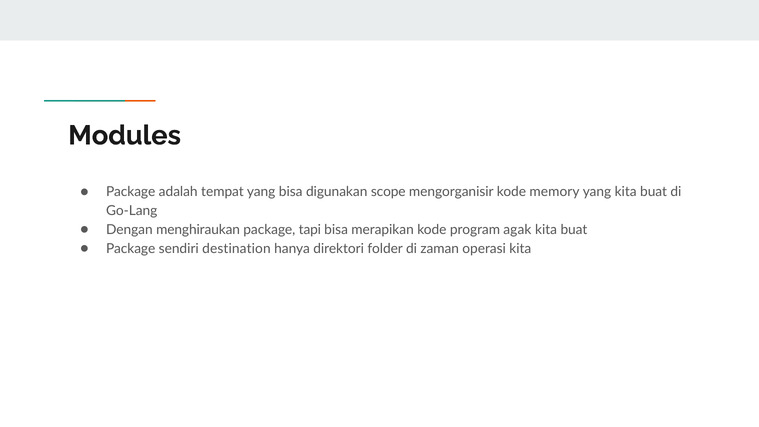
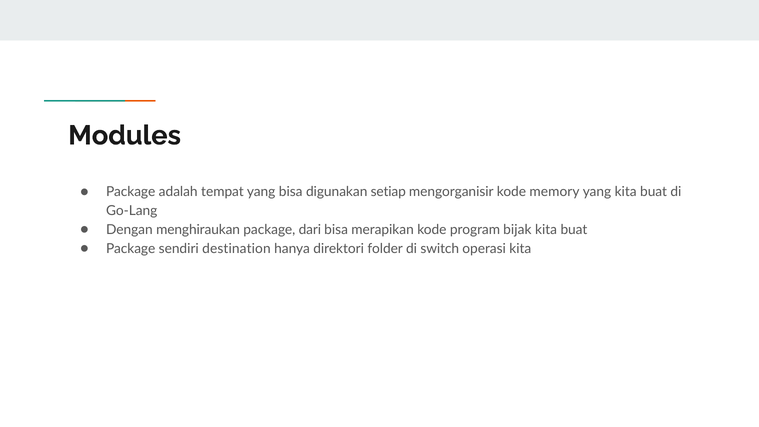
scope: scope -> setiap (388, 192)
tapi: tapi -> dari (310, 230)
agak: agak -> bijak (517, 230)
zaman: zaman -> switch (440, 249)
